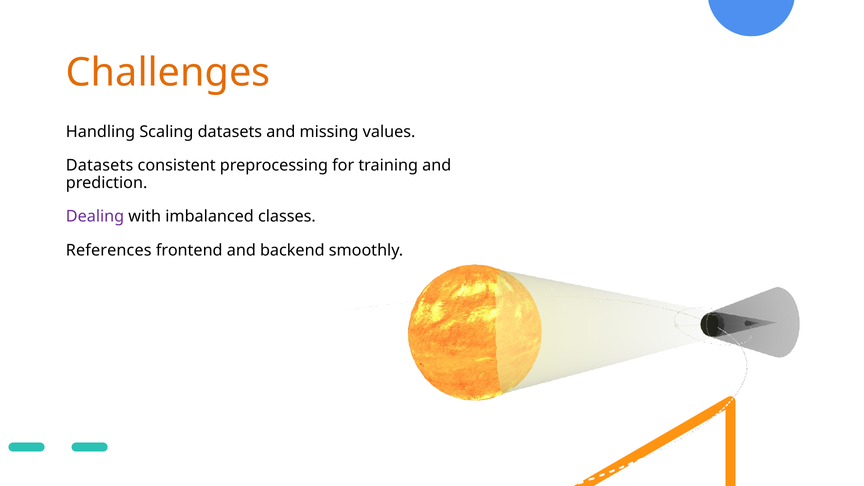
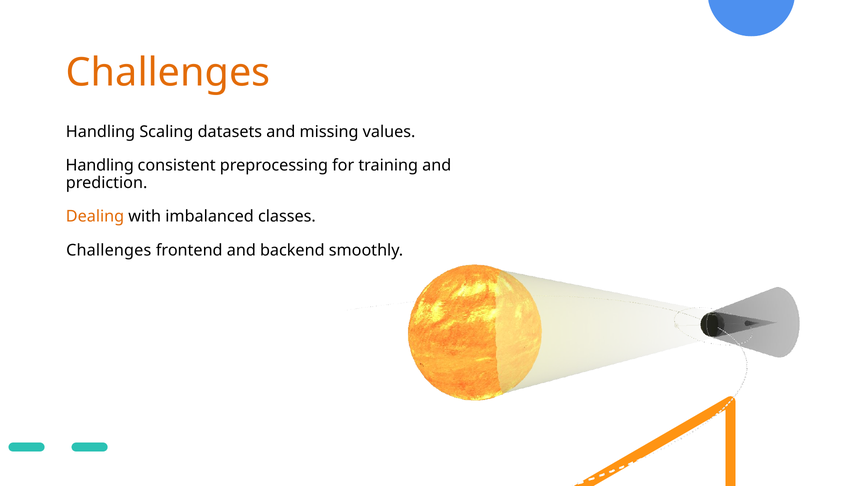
Datasets: Datasets -> Handling (100, 165)
Dealing colour: purple -> orange (95, 217)
References: References -> Challenges (109, 250)
